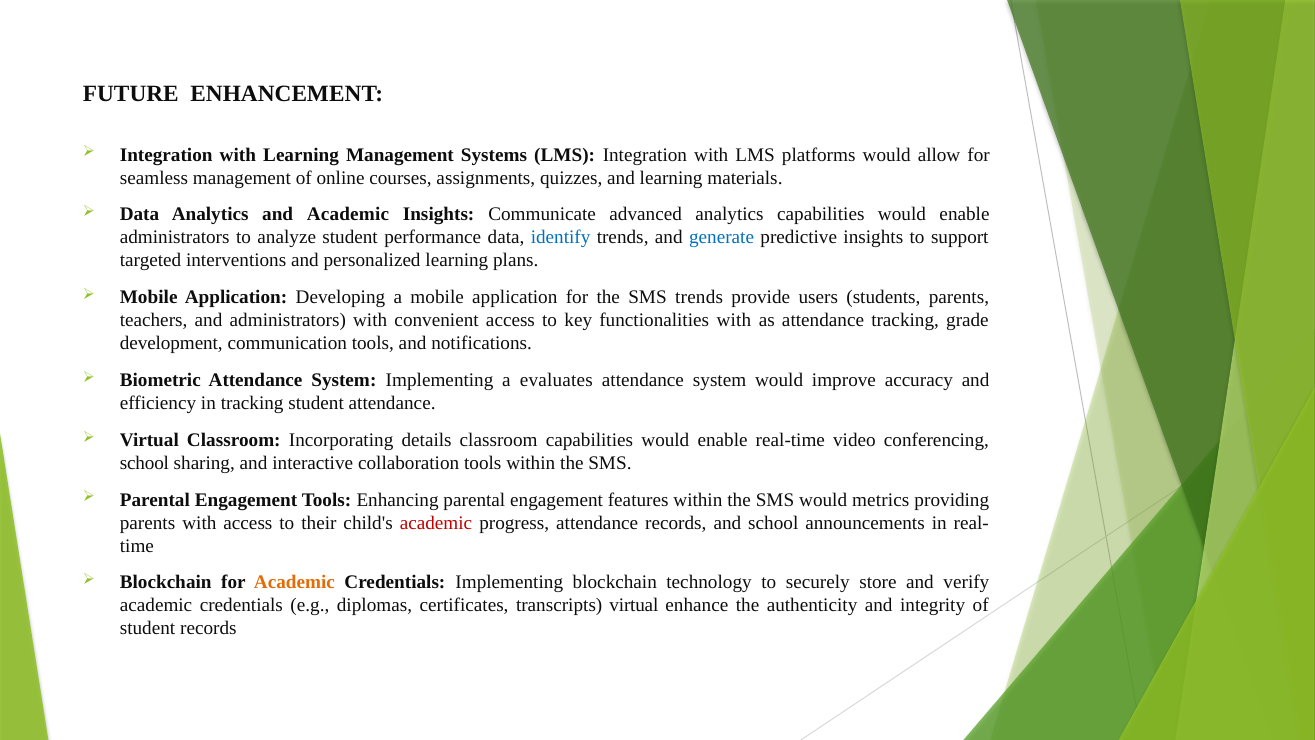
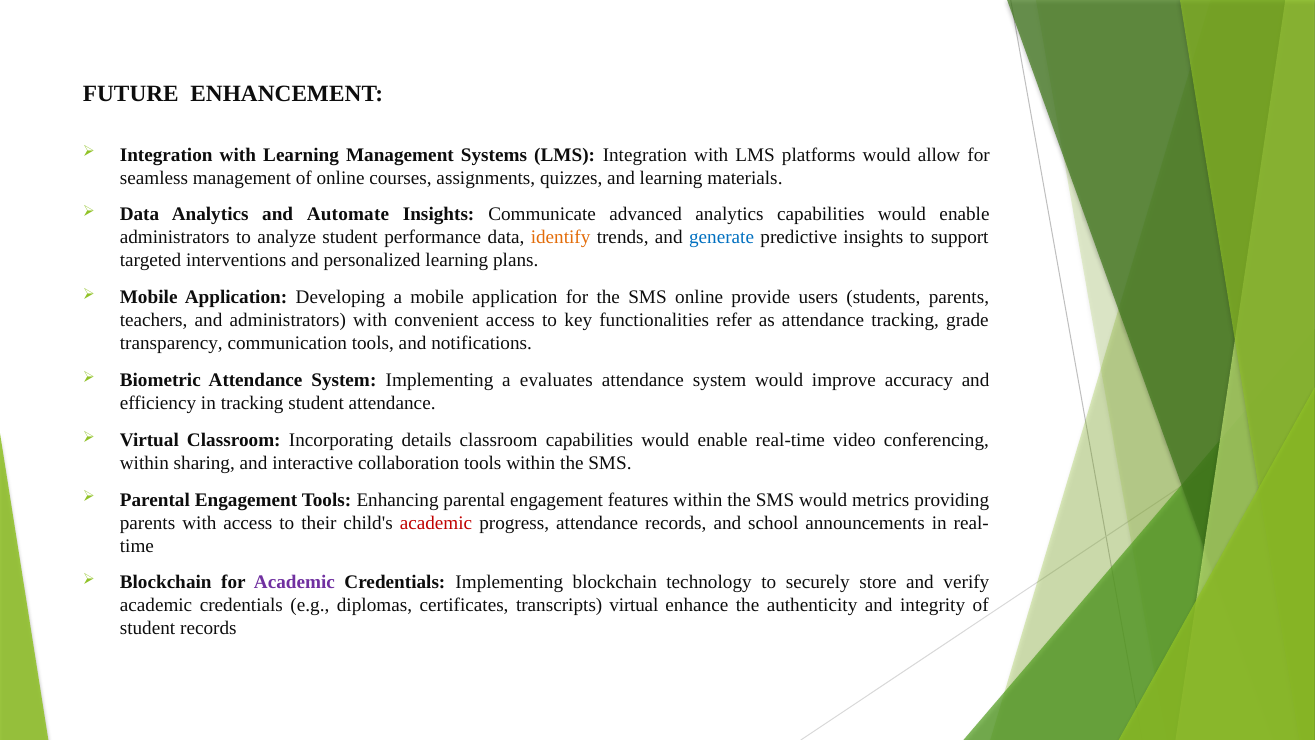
and Academic: Academic -> Automate (348, 214)
identify colour: blue -> orange (561, 237)
SMS trends: trends -> online (699, 297)
functionalities with: with -> refer (734, 320)
development: development -> transparency (171, 343)
school: school -> within (144, 463)
Academic colour: orange -> purple (294, 582)
